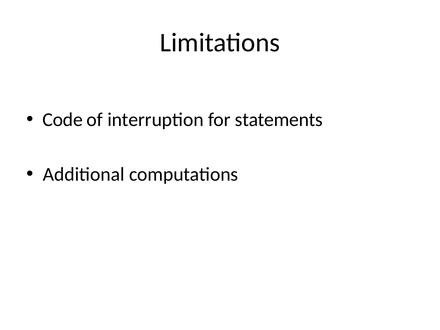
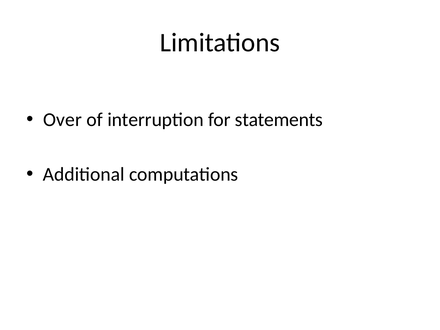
Code: Code -> Over (62, 120)
